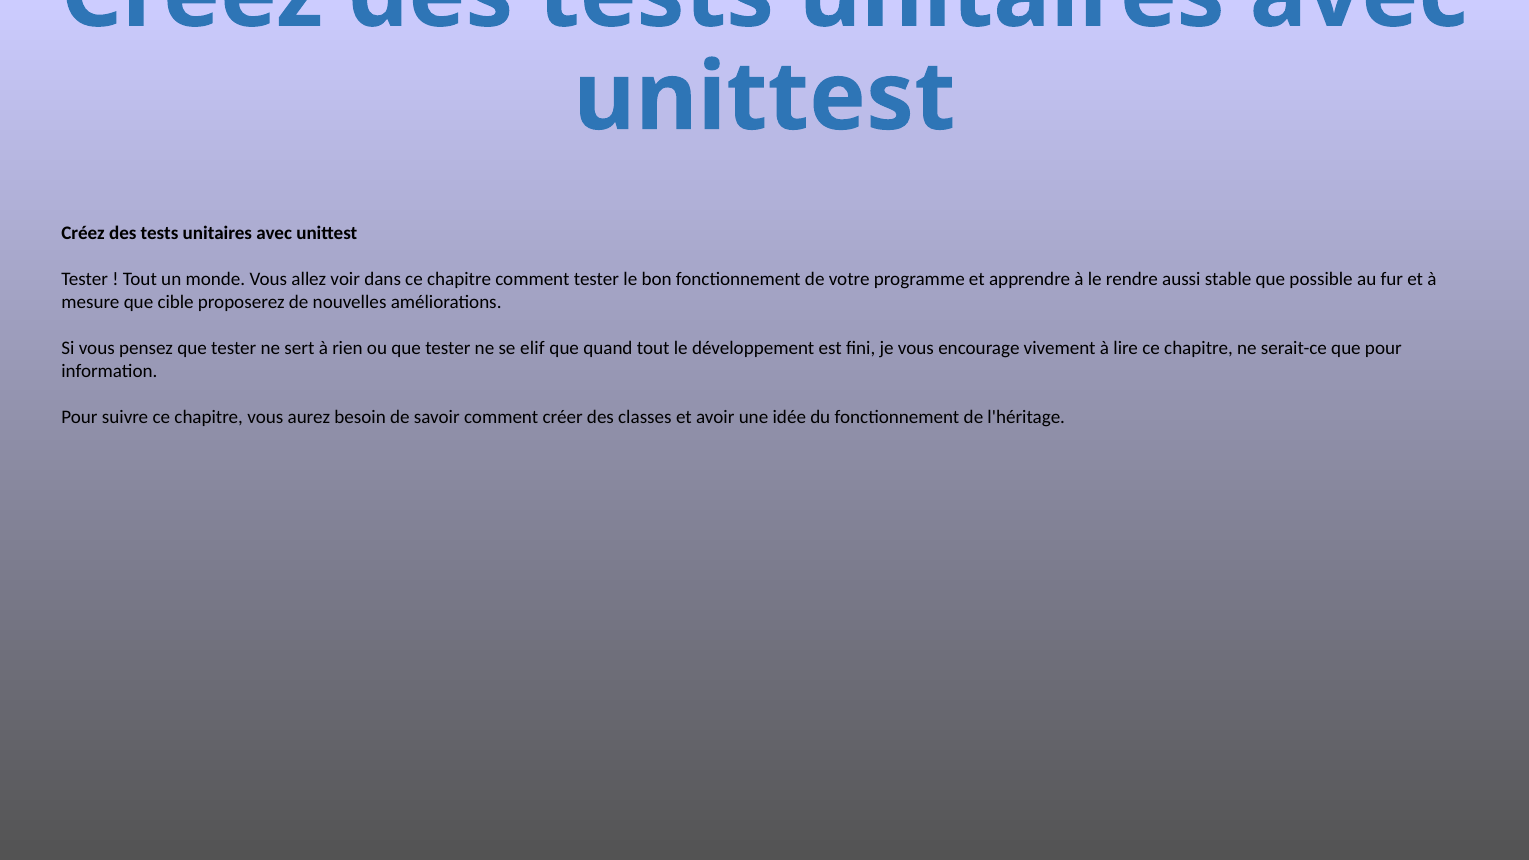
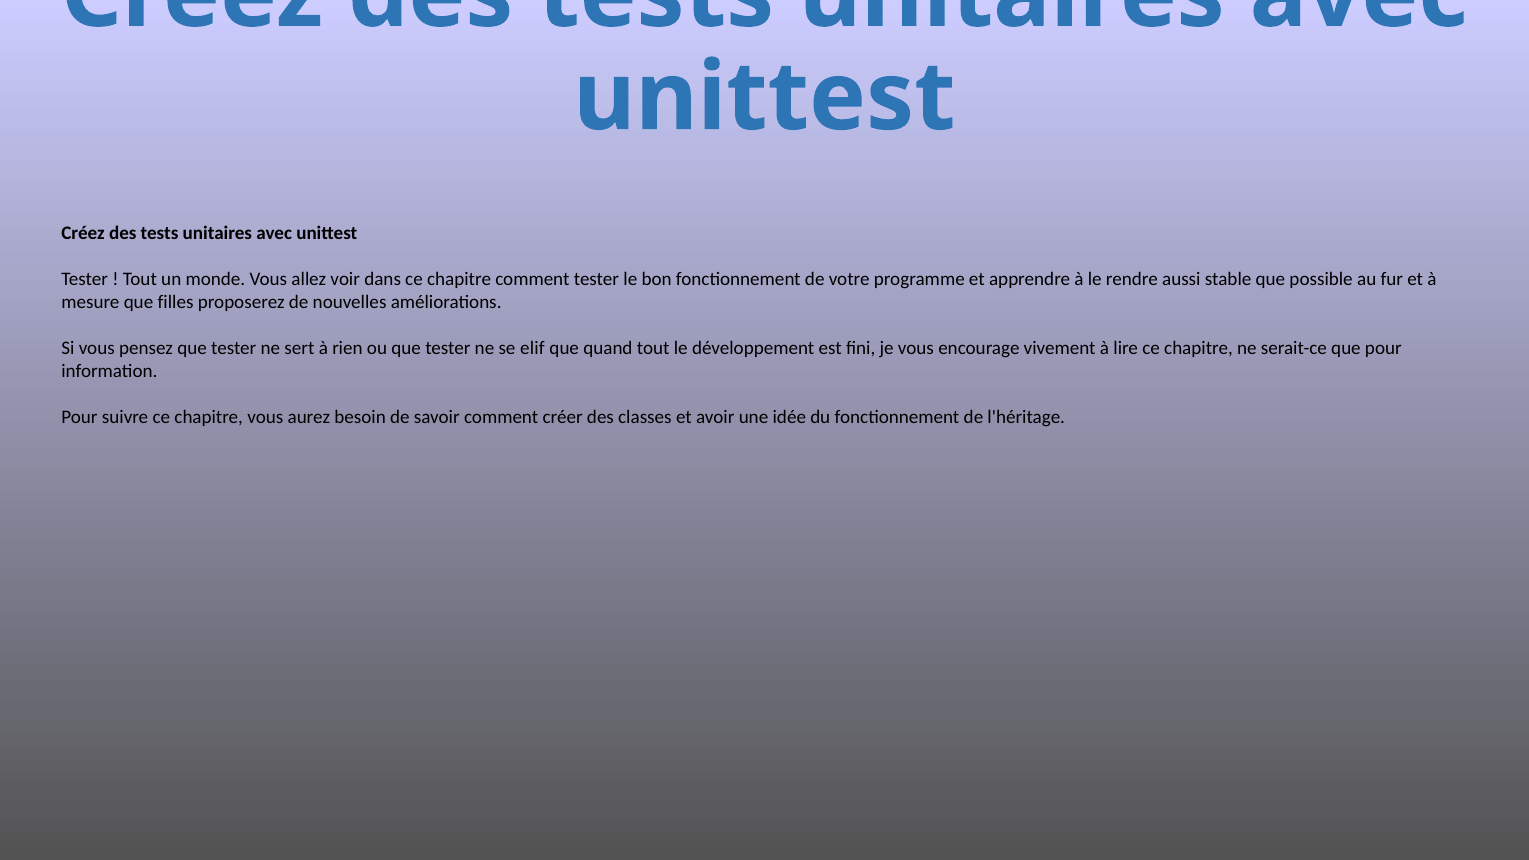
cible: cible -> filles (176, 302)
